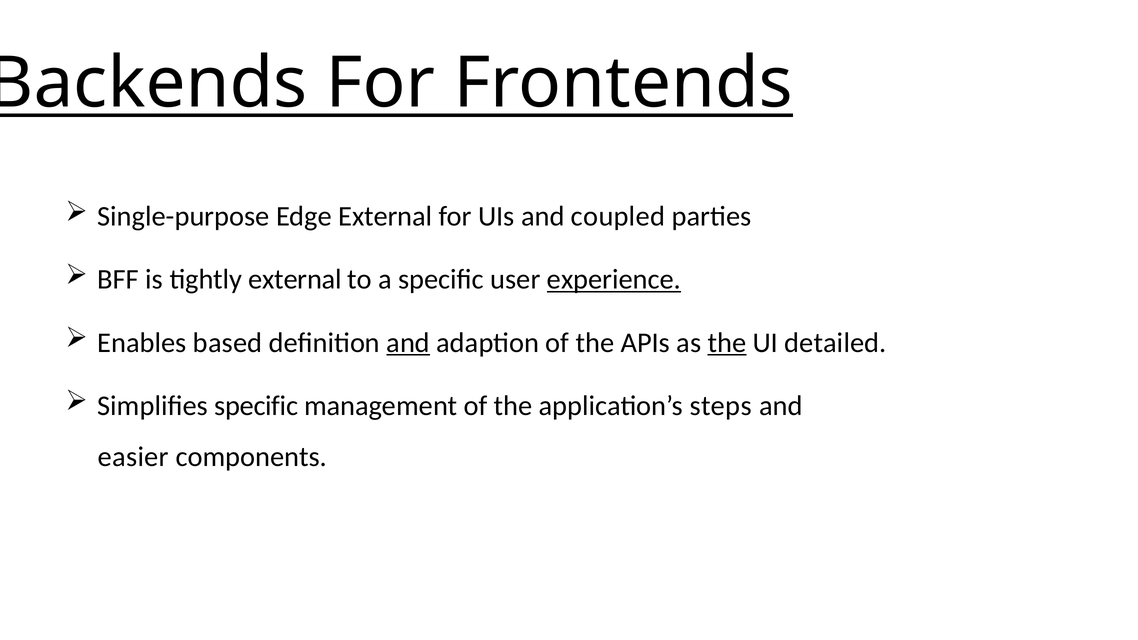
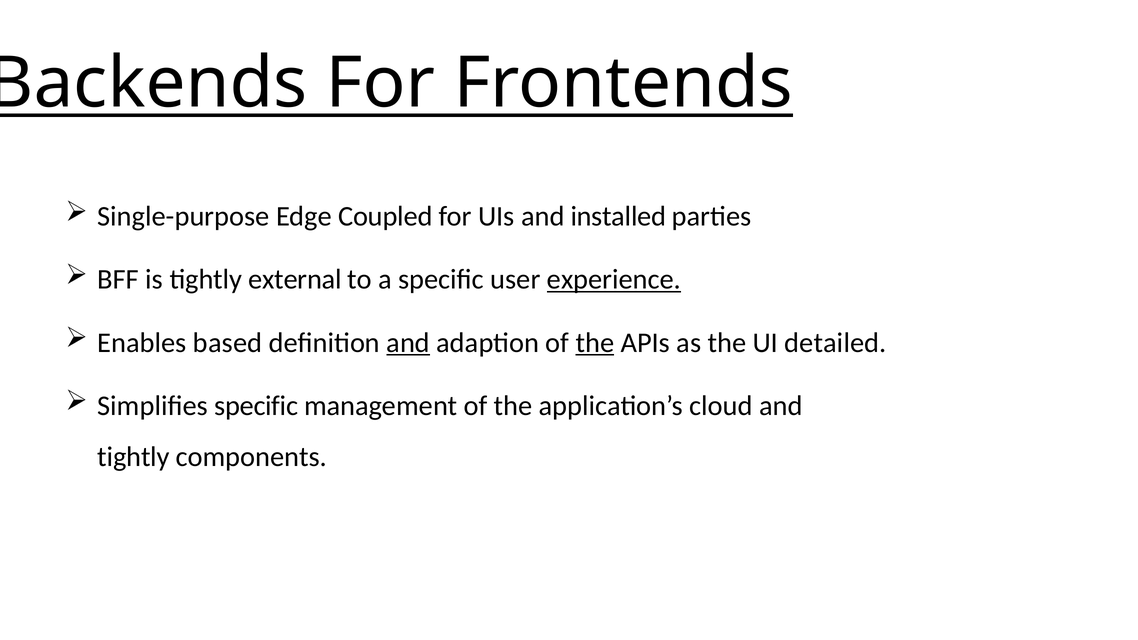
Edge External: External -> Coupled (385, 217)
coupled: coupled -> installed (618, 217)
the underline: none -> present (595, 343)
the underline: present -> none (727, 343)
steps: steps -> cloud (721, 406)
easier: easier -> tightly (134, 457)
